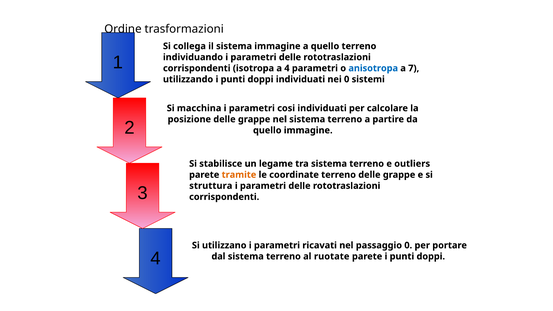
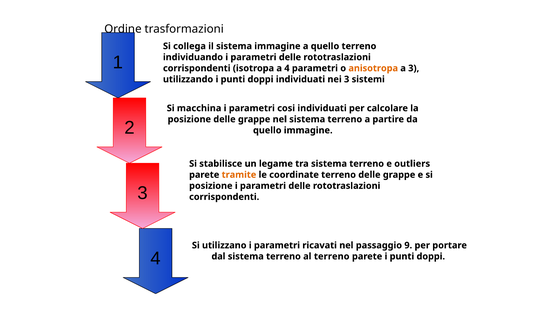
anisotropa colour: blue -> orange (373, 68)
a 7: 7 -> 3 (414, 68)
nei 0: 0 -> 3 (347, 79)
struttura: struttura -> posizione (211, 186)
passaggio 0: 0 -> 9 (408, 245)
al ruotate: ruotate -> terreno (332, 256)
